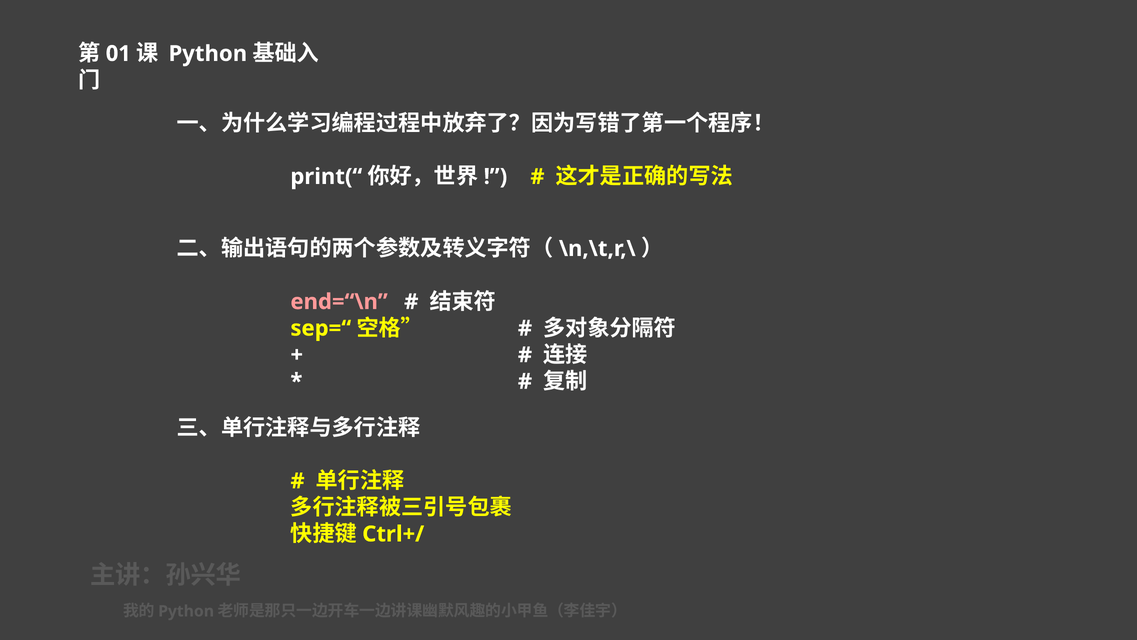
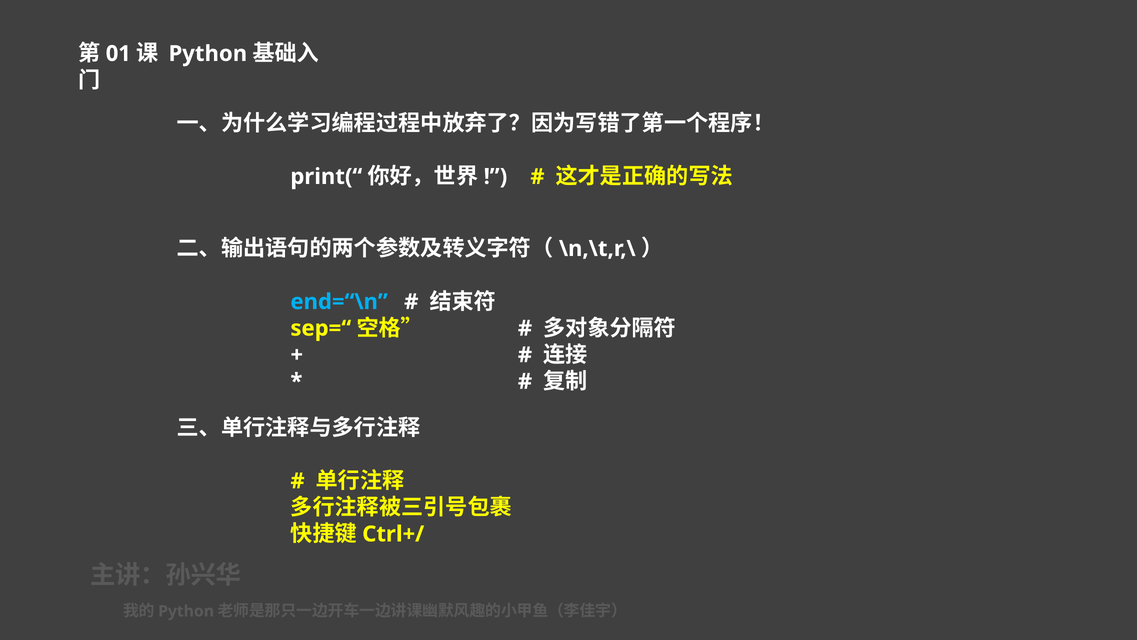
end=“\n colour: pink -> light blue (339, 302)
